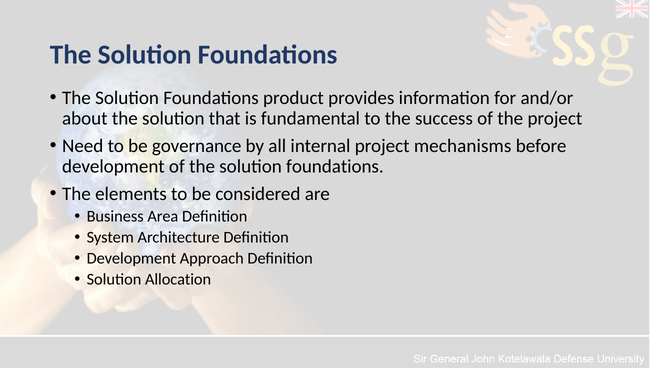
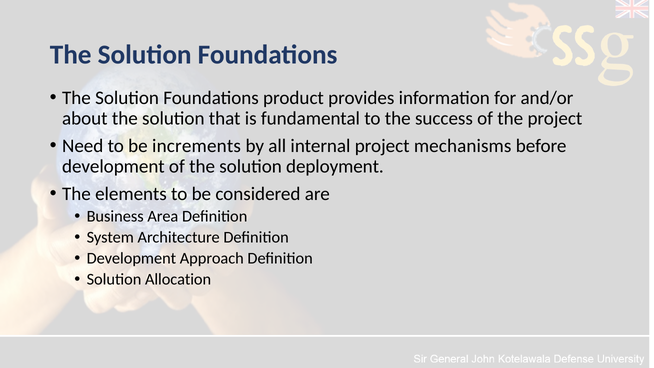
governance: governance -> increments (196, 146)
of the solution foundations: foundations -> deployment (335, 166)
